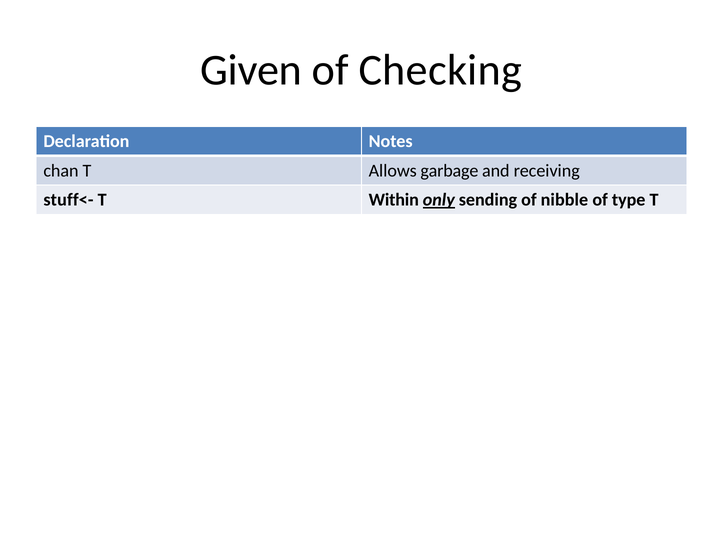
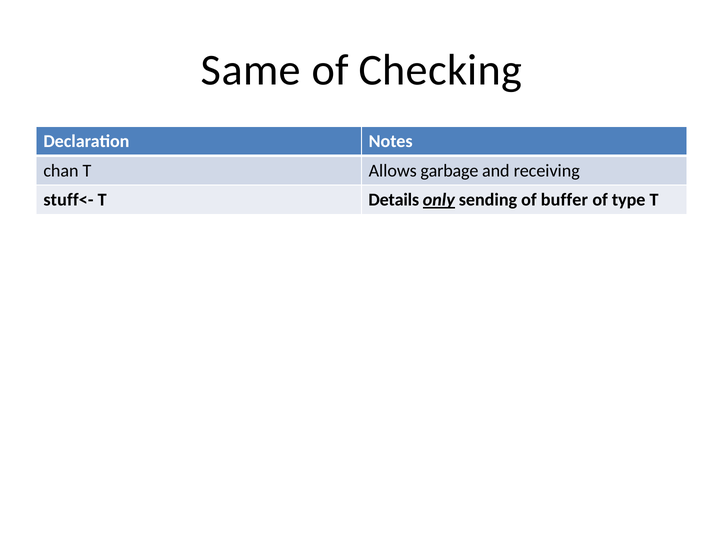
Given: Given -> Same (251, 70)
Within: Within -> Details (394, 200)
nibble: nibble -> buffer (564, 200)
